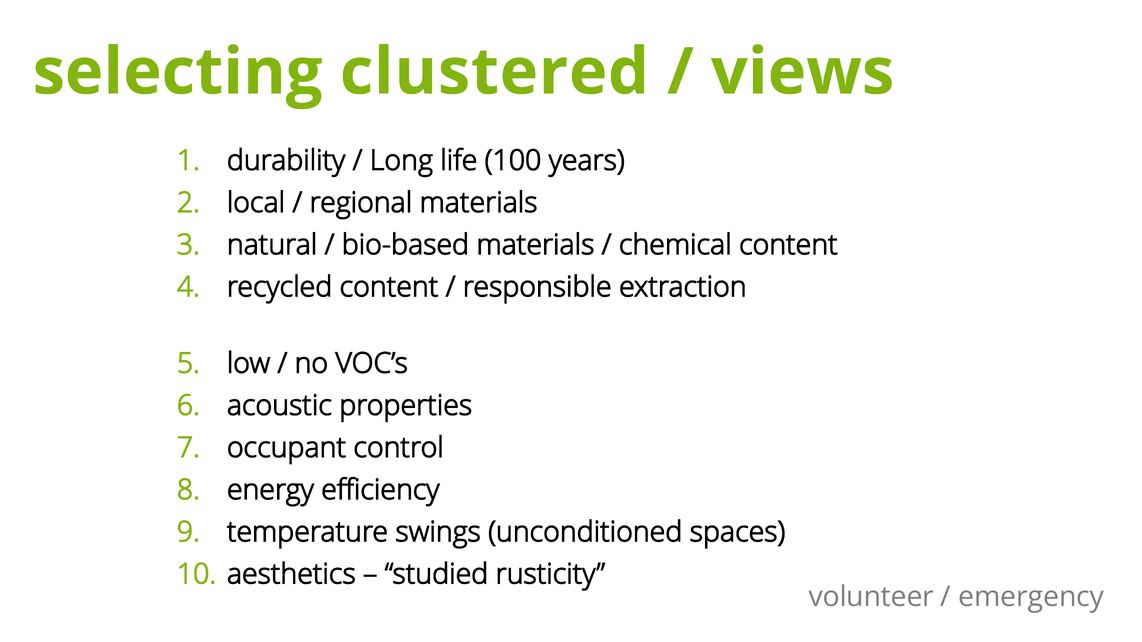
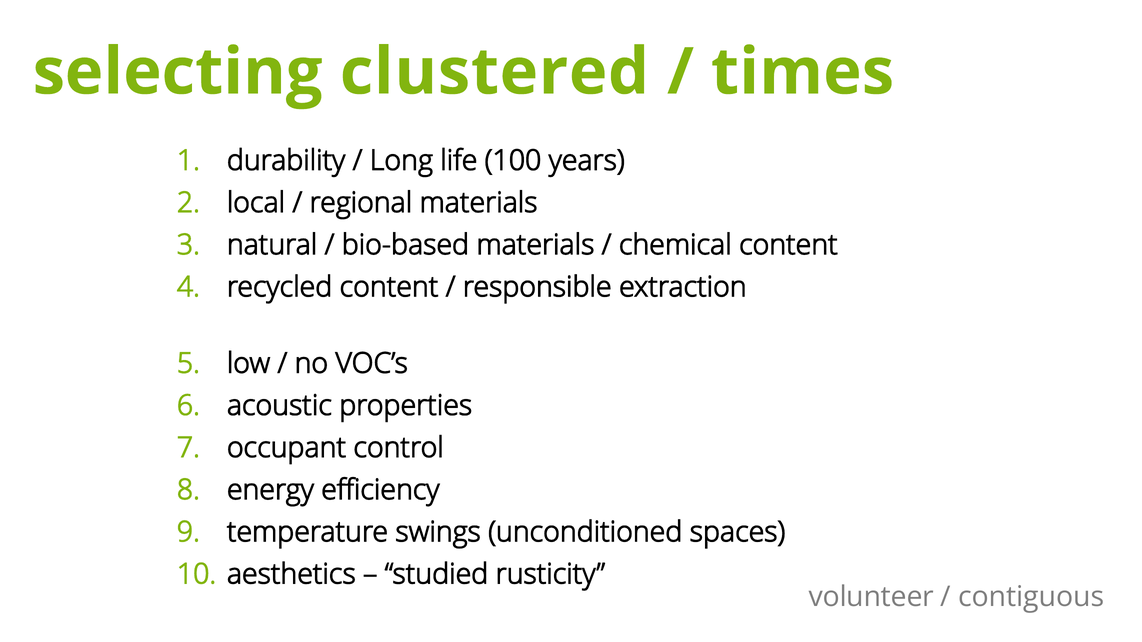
views: views -> times (802, 72)
emergency: emergency -> contiguous (1031, 597)
